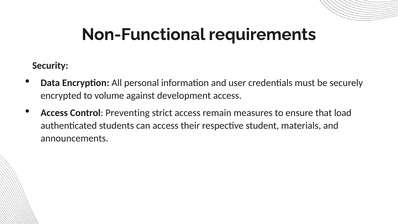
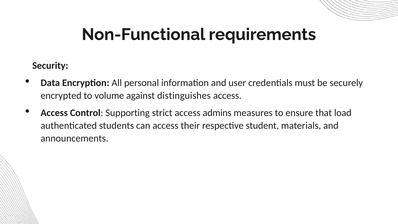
development: development -> distinguishes (184, 96)
Preventing: Preventing -> Supporting (128, 113)
remain: remain -> admins (217, 113)
